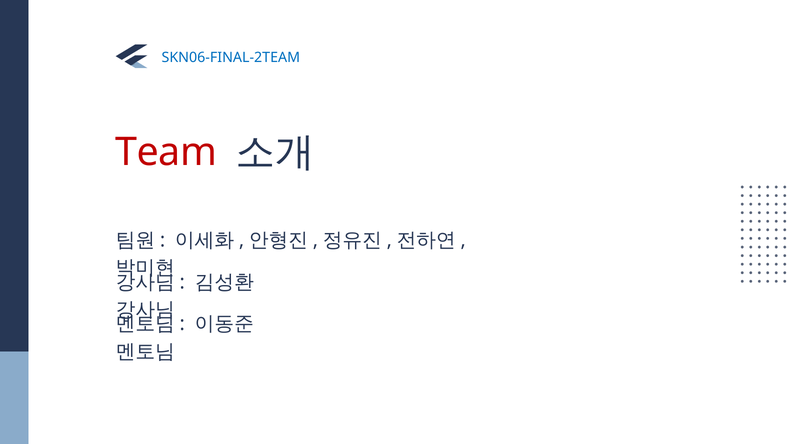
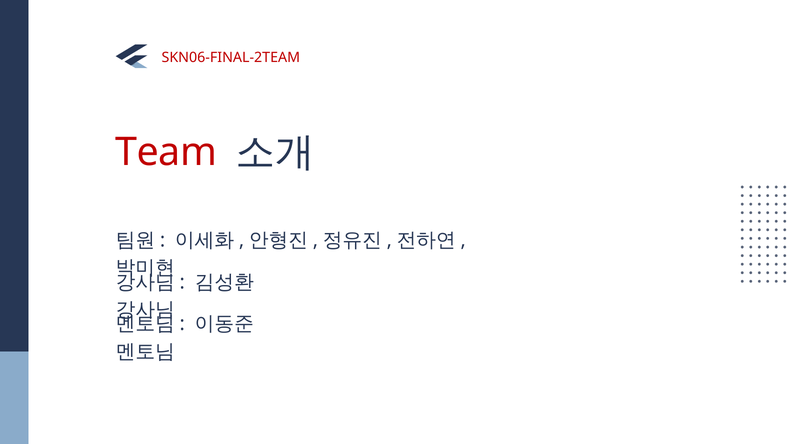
SKN06-FINAL-2TEAM colour: blue -> red (231, 57)
